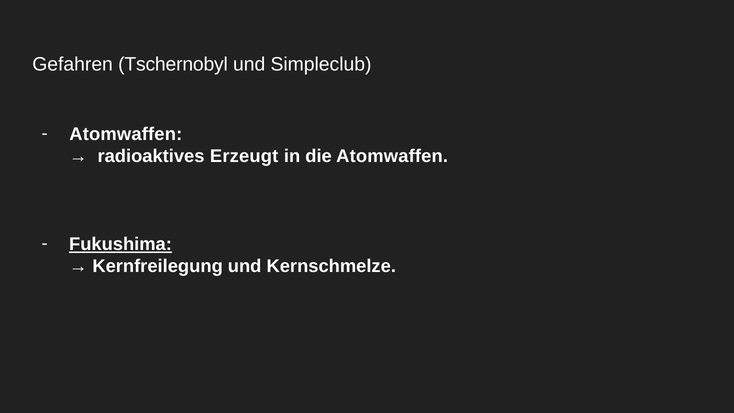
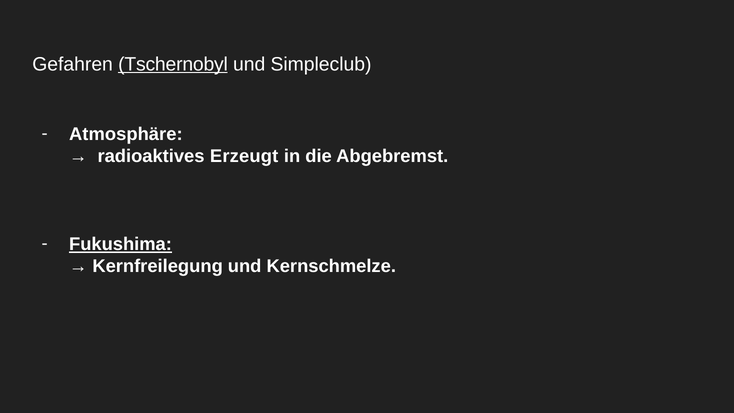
Tschernobyl underline: none -> present (173, 64)
Atomwaffen: Atomwaffen -> Atmosphäre (126, 134)
die Atomwaffen: Atomwaffen -> Abgebremst (392, 156)
